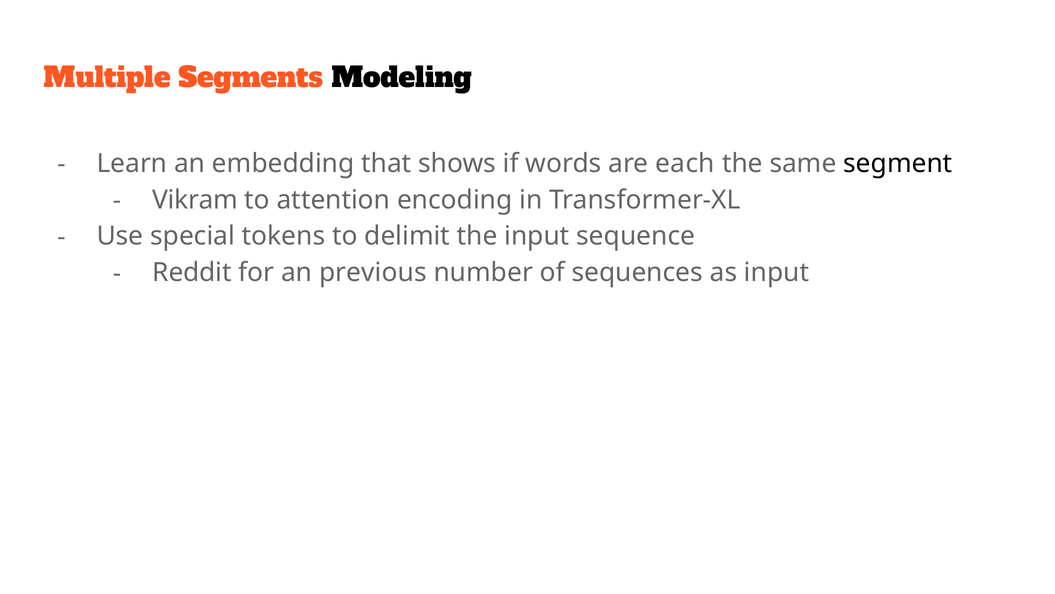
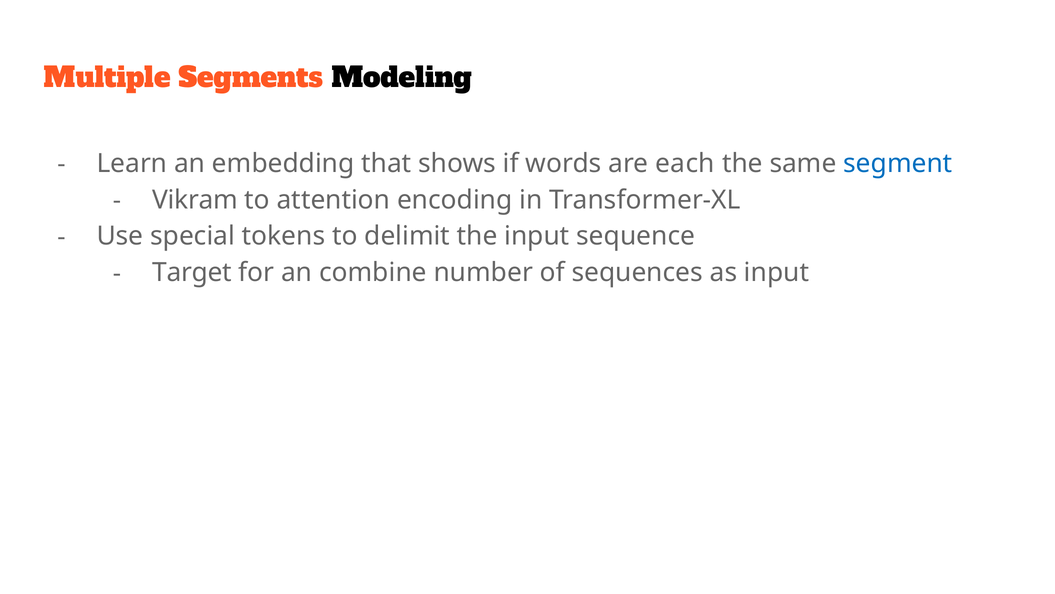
segment colour: black -> blue (898, 163)
Reddit: Reddit -> Target (192, 272)
previous: previous -> combine (373, 272)
